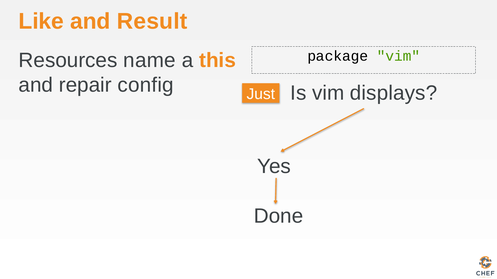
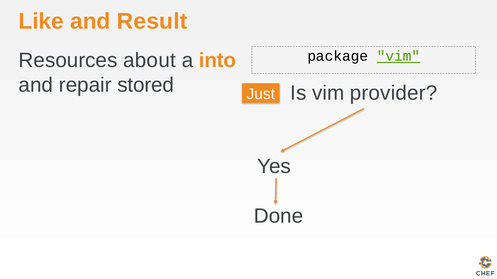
name: name -> about (150, 60)
this: this -> into (218, 60)
vim underline: none -> present (399, 56)
config: config -> stored (146, 85)
displays: displays -> provider (394, 93)
